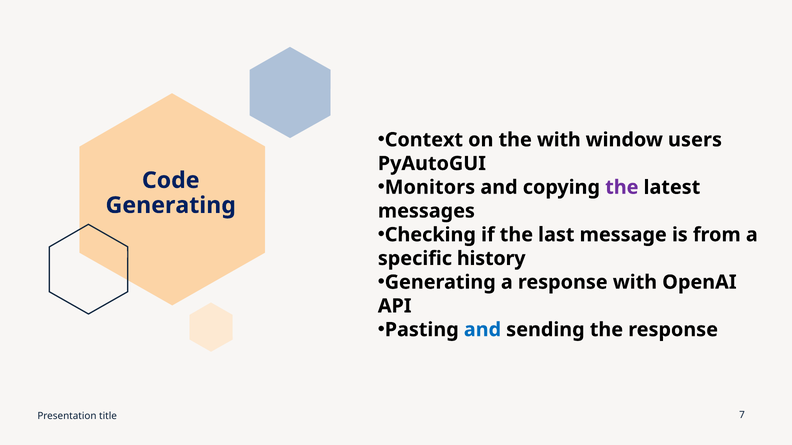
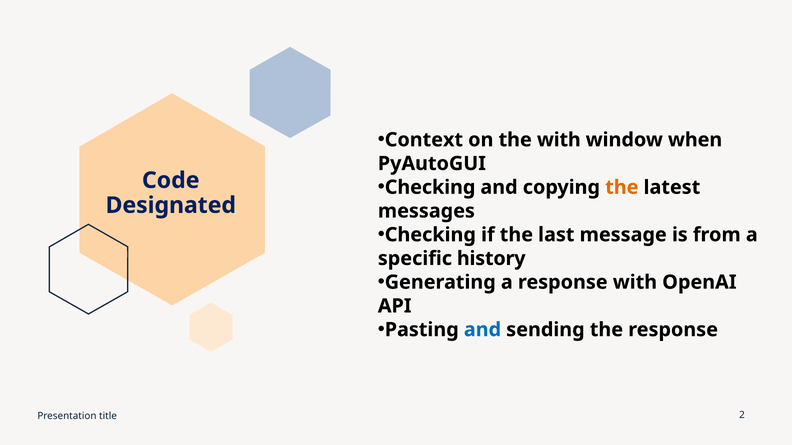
users: users -> when (695, 140)
Monitors: Monitors -> Checking (430, 187)
the colour: purple -> orange (622, 187)
Generating: Generating -> Designated (171, 205)
7: 7 -> 2 (742, 416)
